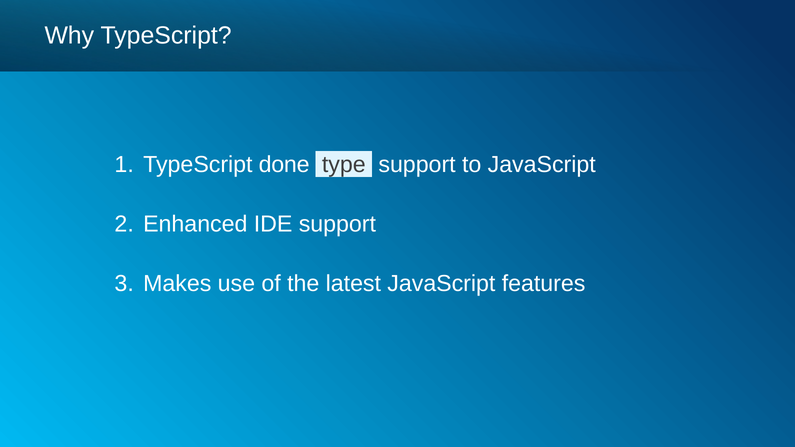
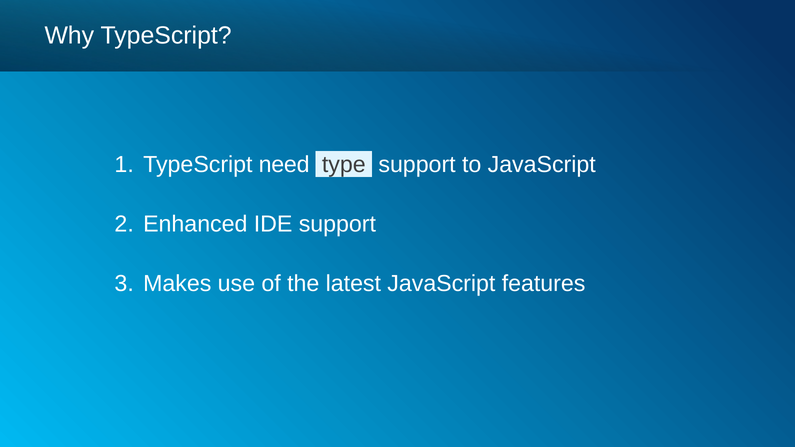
done: done -> need (284, 165)
